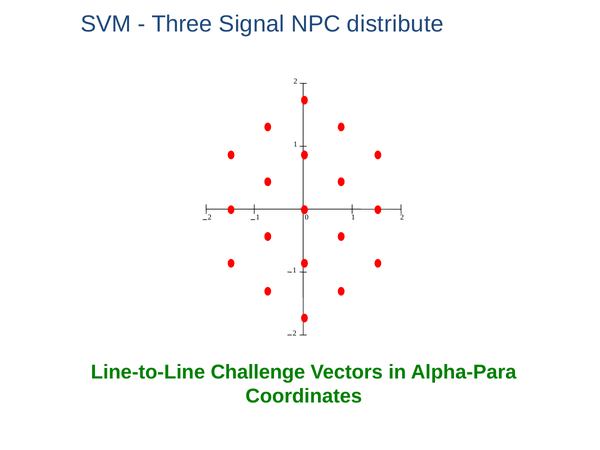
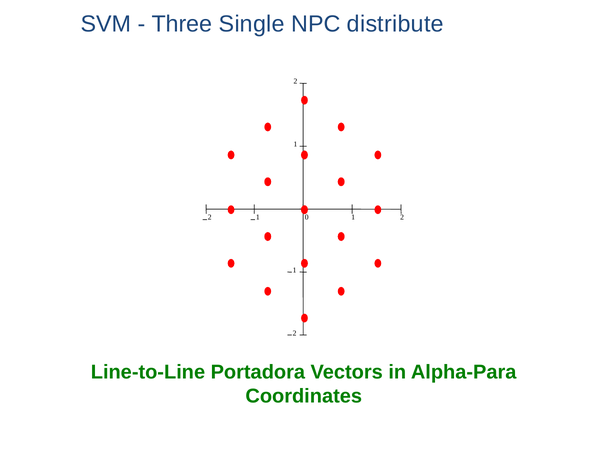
Signal: Signal -> Single (252, 24)
Challenge: Challenge -> Portadora (258, 372)
